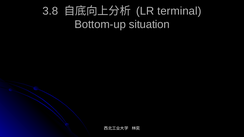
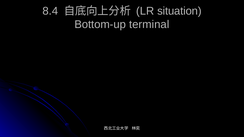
3.8: 3.8 -> 8.4 (50, 11)
terminal: terminal -> situation (179, 11)
situation: situation -> terminal (149, 24)
